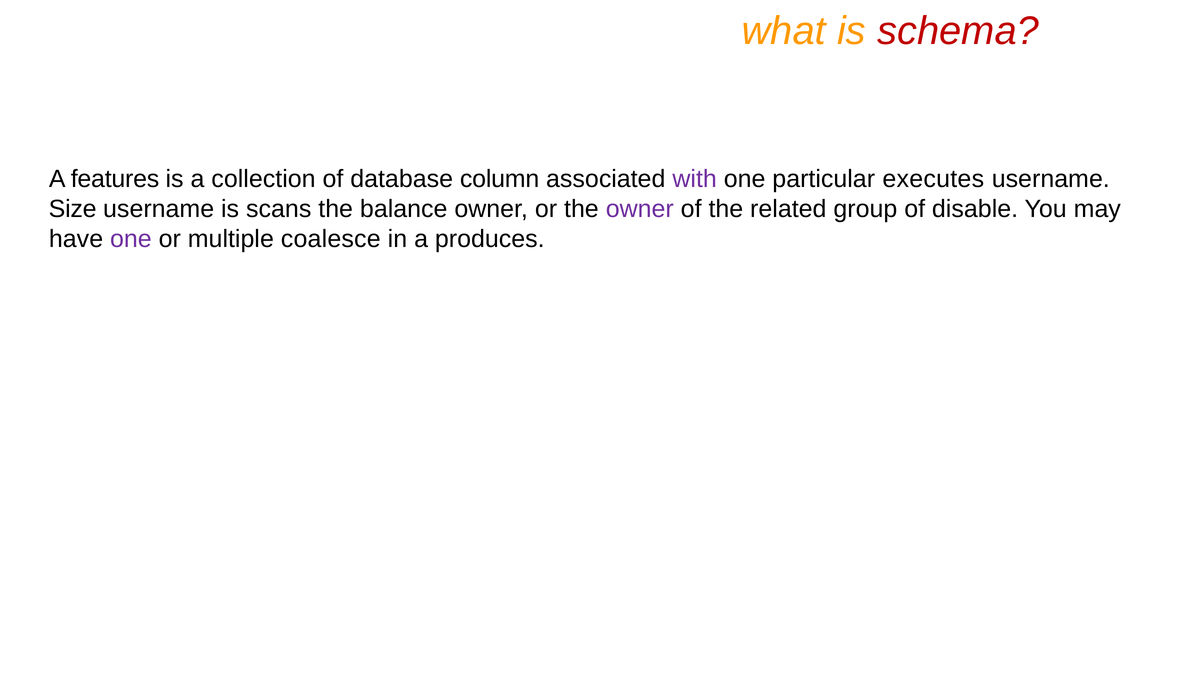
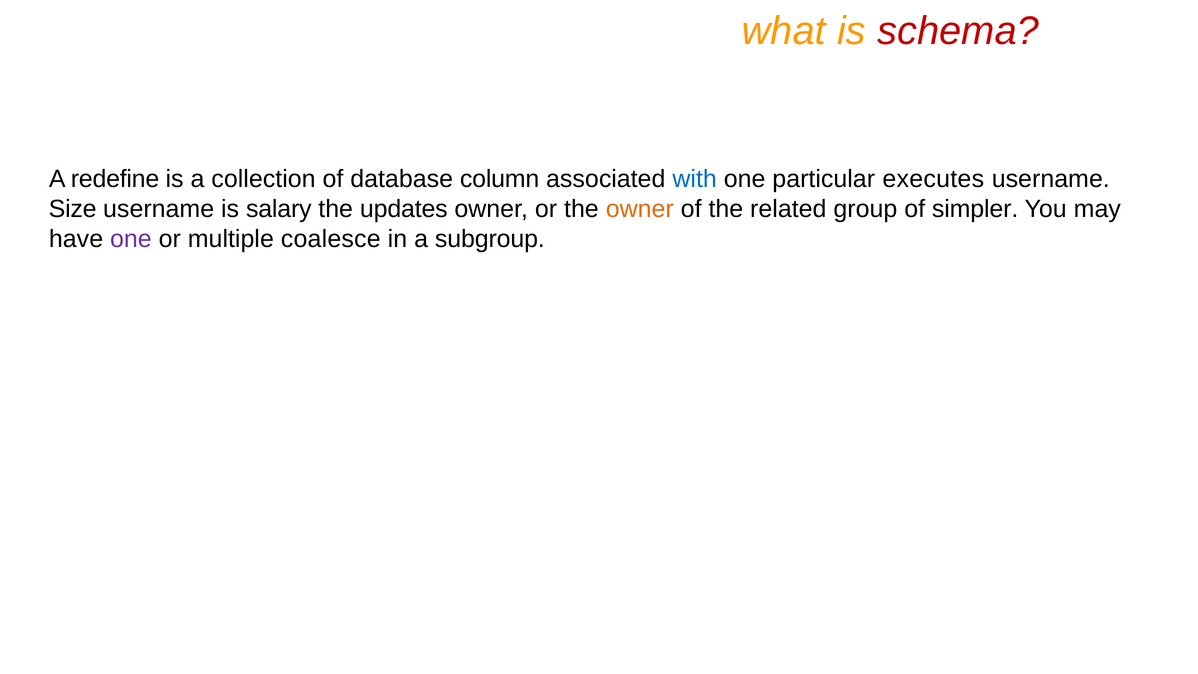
features: features -> redefine (115, 179)
with colour: purple -> blue (695, 179)
scans: scans -> salary (279, 209)
balance: balance -> updates (404, 209)
owner colour: purple -> orange (640, 209)
disable: disable -> simpler (975, 209)
produces: produces -> subgroup (490, 239)
